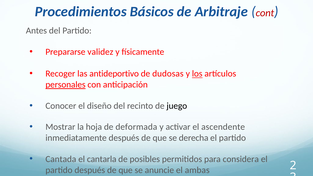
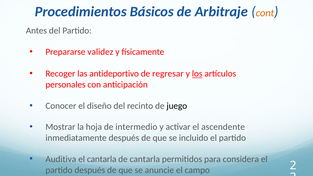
cont colour: red -> orange (265, 13)
dudosas: dudosas -> regresar (168, 74)
personales underline: present -> none (66, 85)
deformada: deformada -> intermedio (136, 127)
derecha: derecha -> incluido (194, 138)
Cantada: Cantada -> Auditiva (61, 159)
de posibles: posibles -> cantarla (145, 159)
ambas: ambas -> campo (197, 170)
